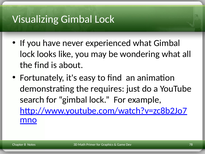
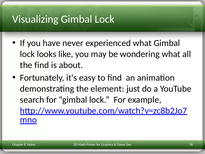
requires: requires -> element (107, 89)
